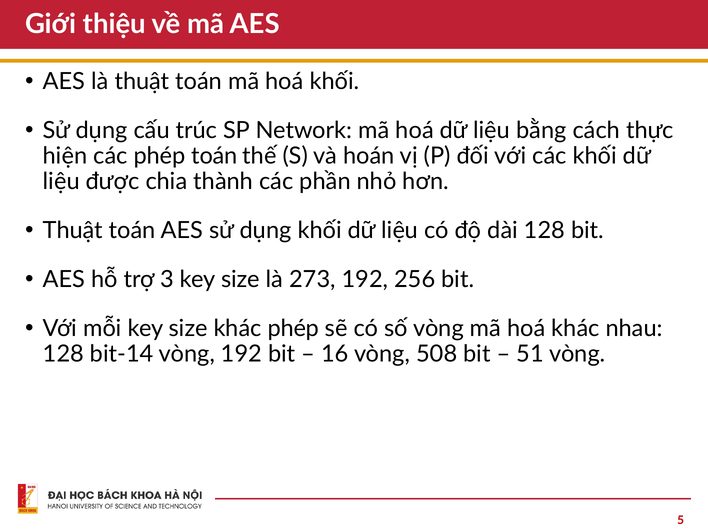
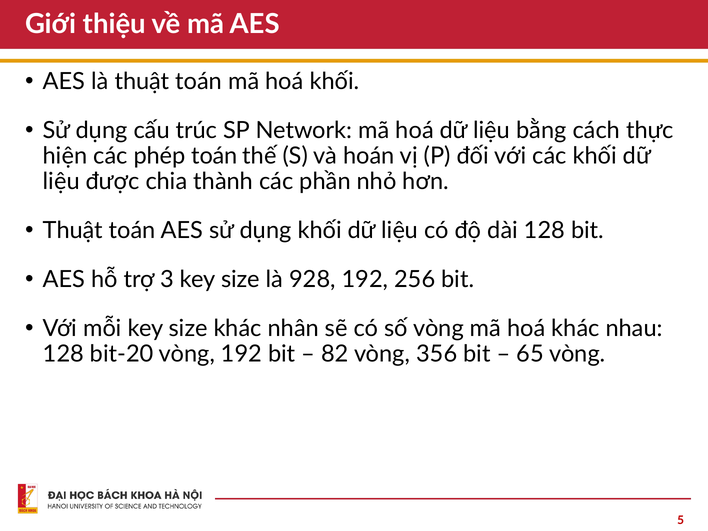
273: 273 -> 928 (312, 279)
khác phép: phép -> nhân (293, 329)
bit-14: bit-14 -> bit-20 (122, 354)
16: 16 -> 82 (335, 354)
508: 508 -> 356 (437, 354)
51: 51 -> 65 (530, 354)
